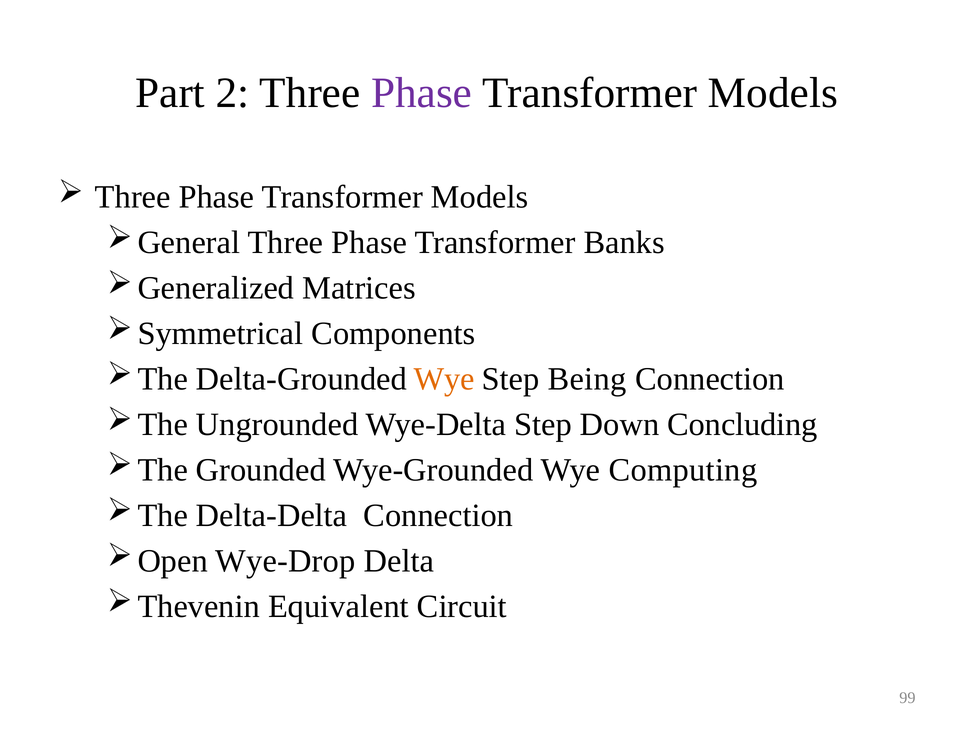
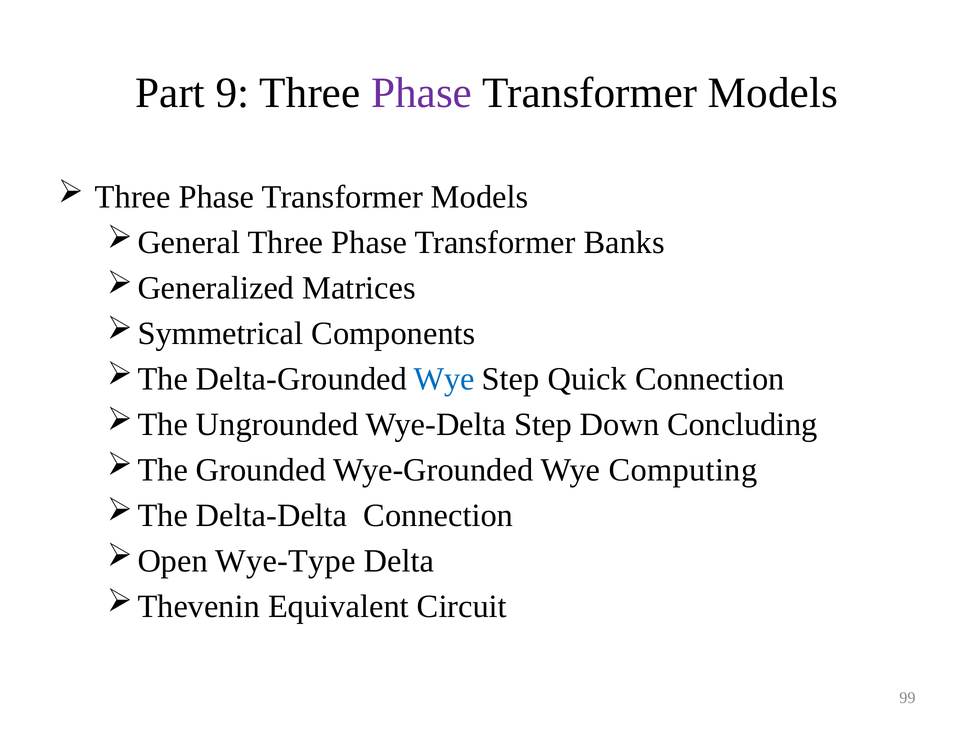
2: 2 -> 9 (233, 93)
Wye colour: orange -> blue (444, 379)
Being: Being -> Quick (587, 379)
Wye-Drop: Wye-Drop -> Wye-Type (285, 561)
